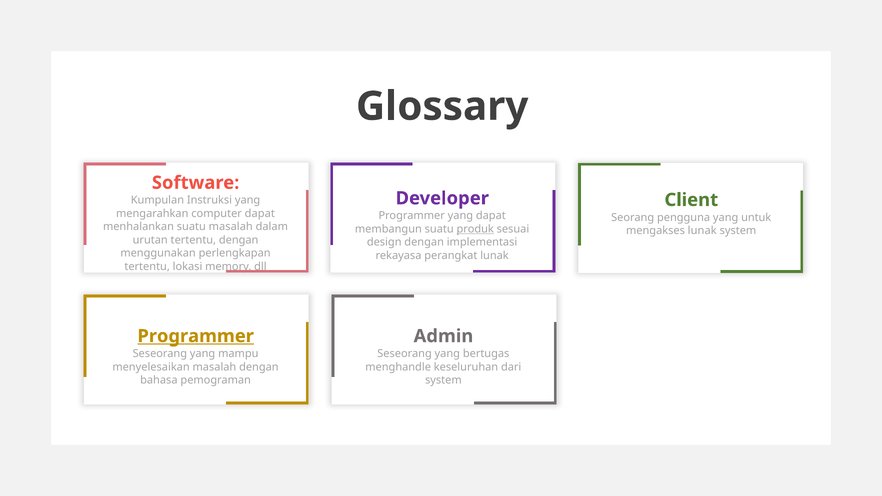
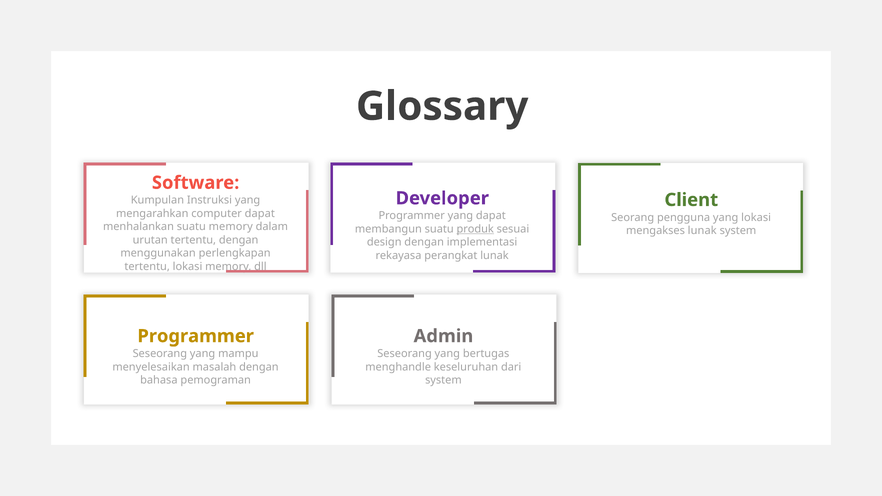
yang untuk: untuk -> lokasi (756, 218)
suatu masalah: masalah -> memory (231, 227)
Programmer underline: present -> none (196, 336)
